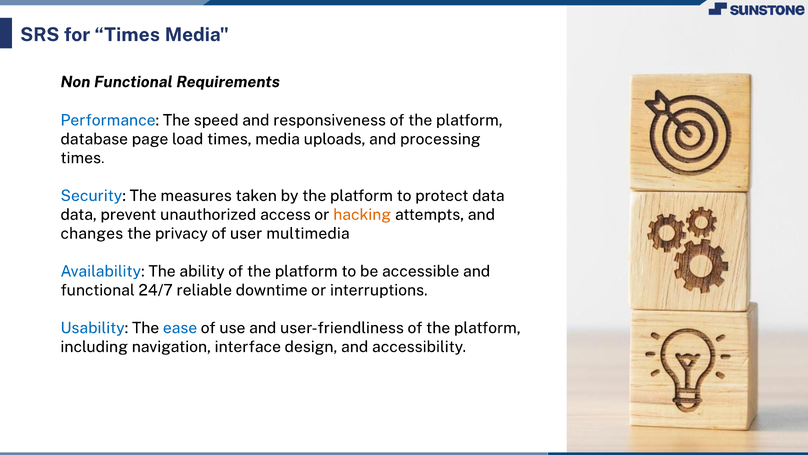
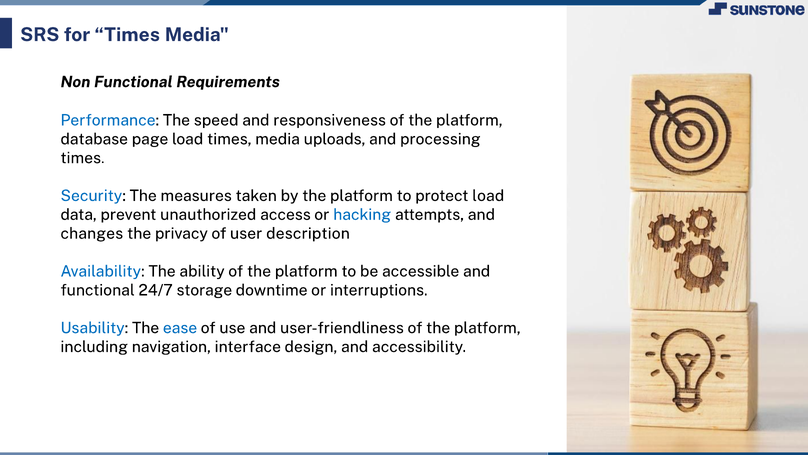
protect data: data -> load (488, 196)
hacking colour: orange -> blue (362, 214)
multimedia: multimedia -> description (308, 233)
reliable: reliable -> storage (204, 290)
